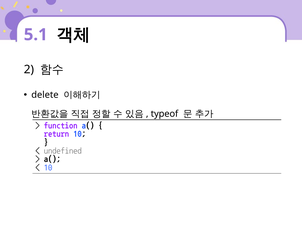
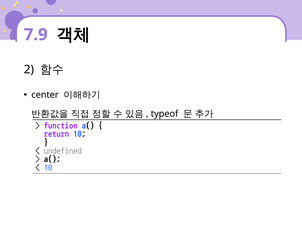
5.1: 5.1 -> 7.9 (36, 35)
delete: delete -> center (45, 95)
